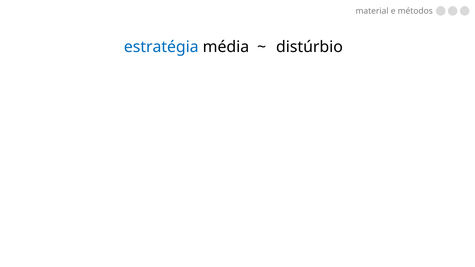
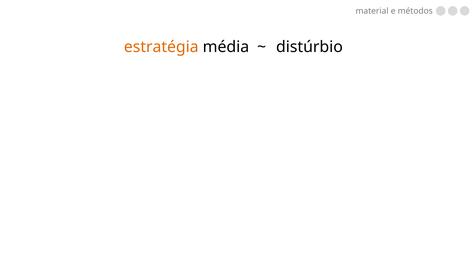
estratégia colour: blue -> orange (161, 47)
